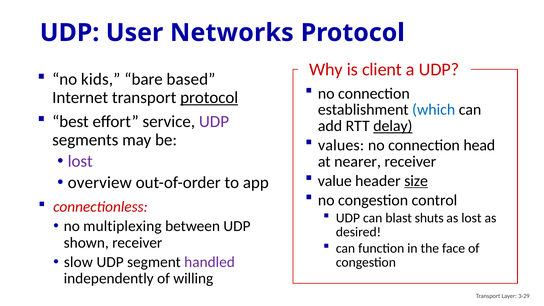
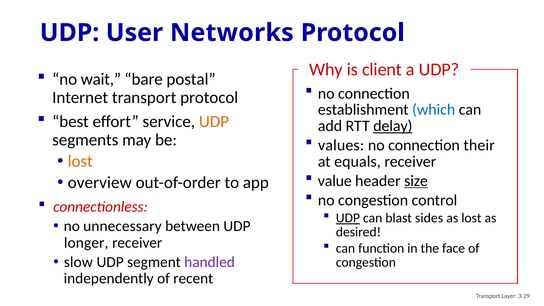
kids: kids -> wait (101, 79)
based: based -> postal (191, 79)
protocol underline: present -> none (209, 98)
UDP colour: purple -> orange (214, 122)
head: head -> their (479, 145)
lost colour: purple -> orange (80, 161)
nearer: nearer -> equals (357, 161)
UDP underline: none -> present (348, 218)
shuts: shuts -> sides (429, 218)
multiplexing: multiplexing -> unnecessary (122, 226)
shown: shown -> longer (86, 243)
willing: willing -> recent (193, 279)
